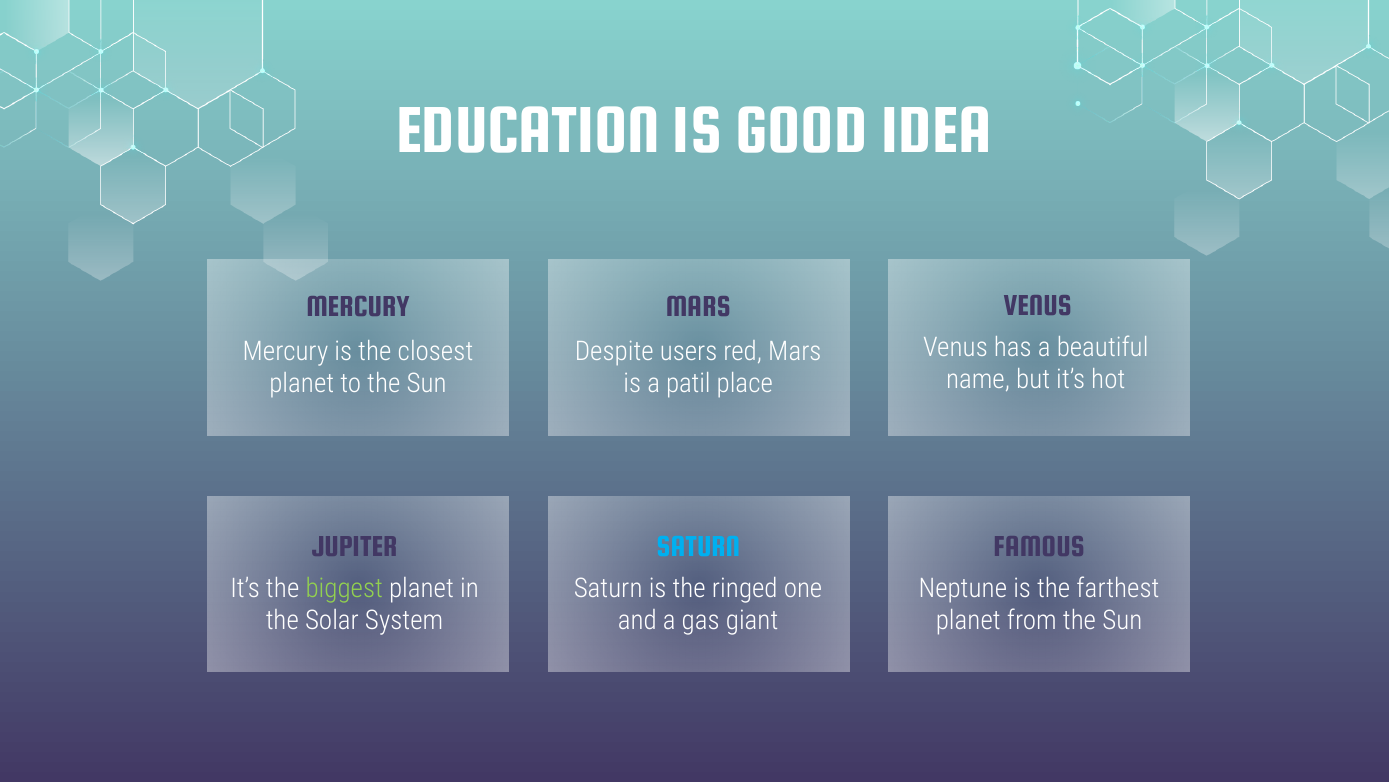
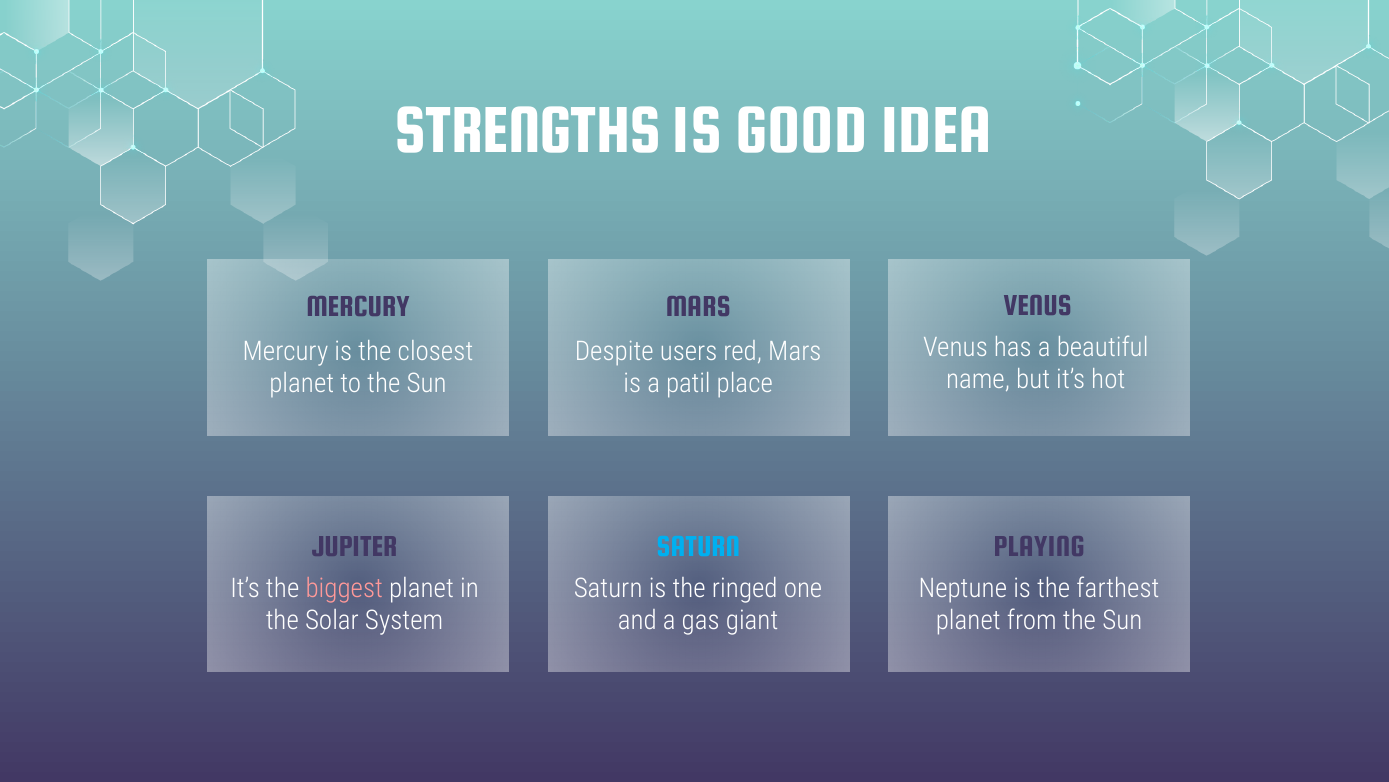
EDUCATION: EDUCATION -> STRENGTHS (528, 130)
FAMOUS: FAMOUS -> PLAYING (1039, 546)
biggest colour: light green -> pink (344, 588)
